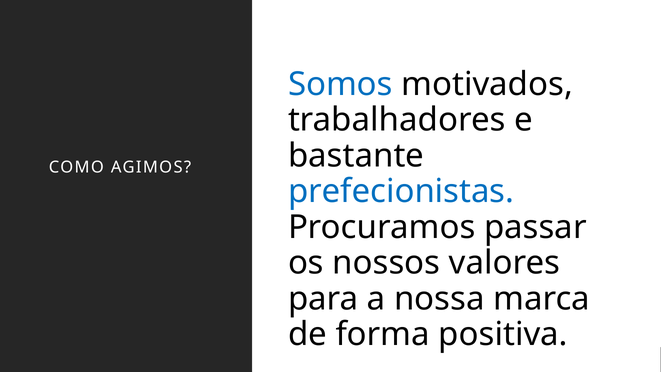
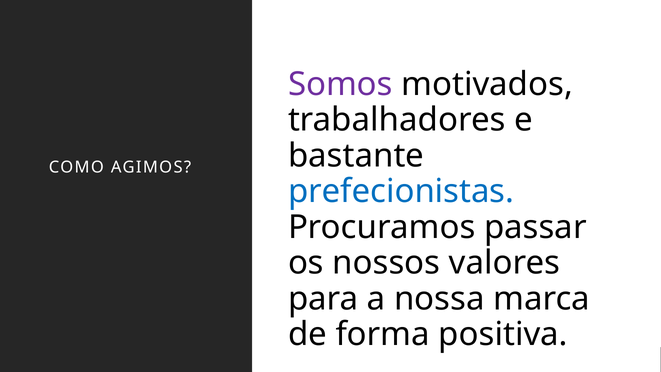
Somos colour: blue -> purple (340, 84)
